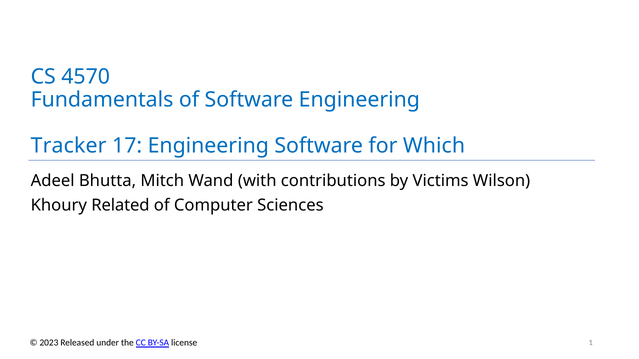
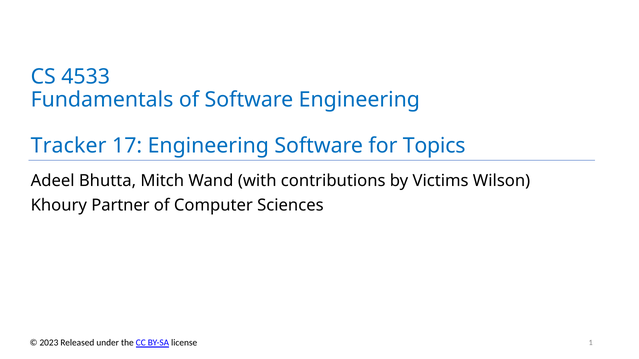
4570: 4570 -> 4533 (86, 77)
Which: Which -> Topics (434, 146)
Related: Related -> Partner (120, 206)
